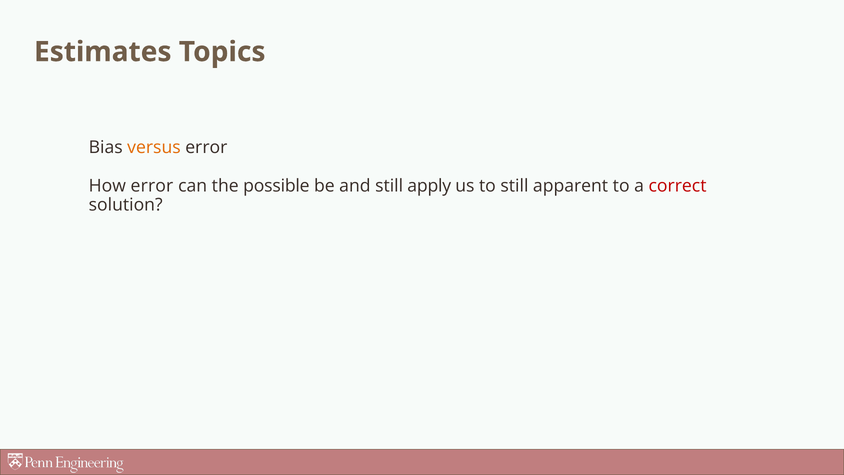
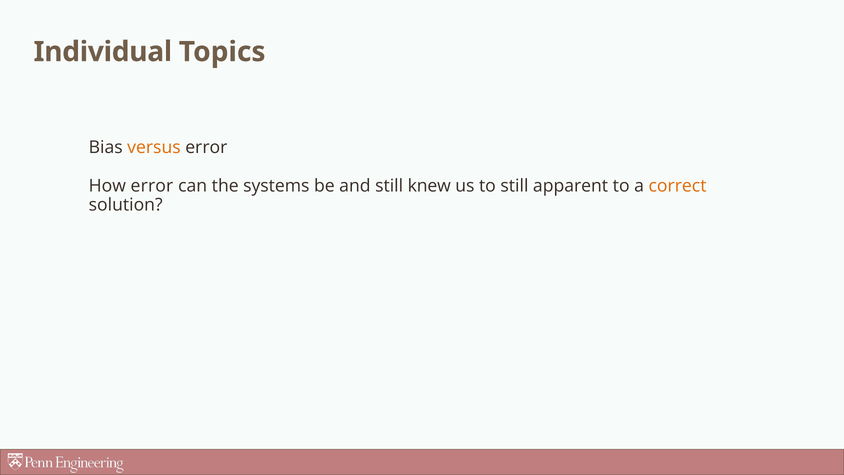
Estimates: Estimates -> Individual (103, 52)
possible: possible -> systems (276, 186)
apply: apply -> knew (429, 186)
correct colour: red -> orange (678, 186)
